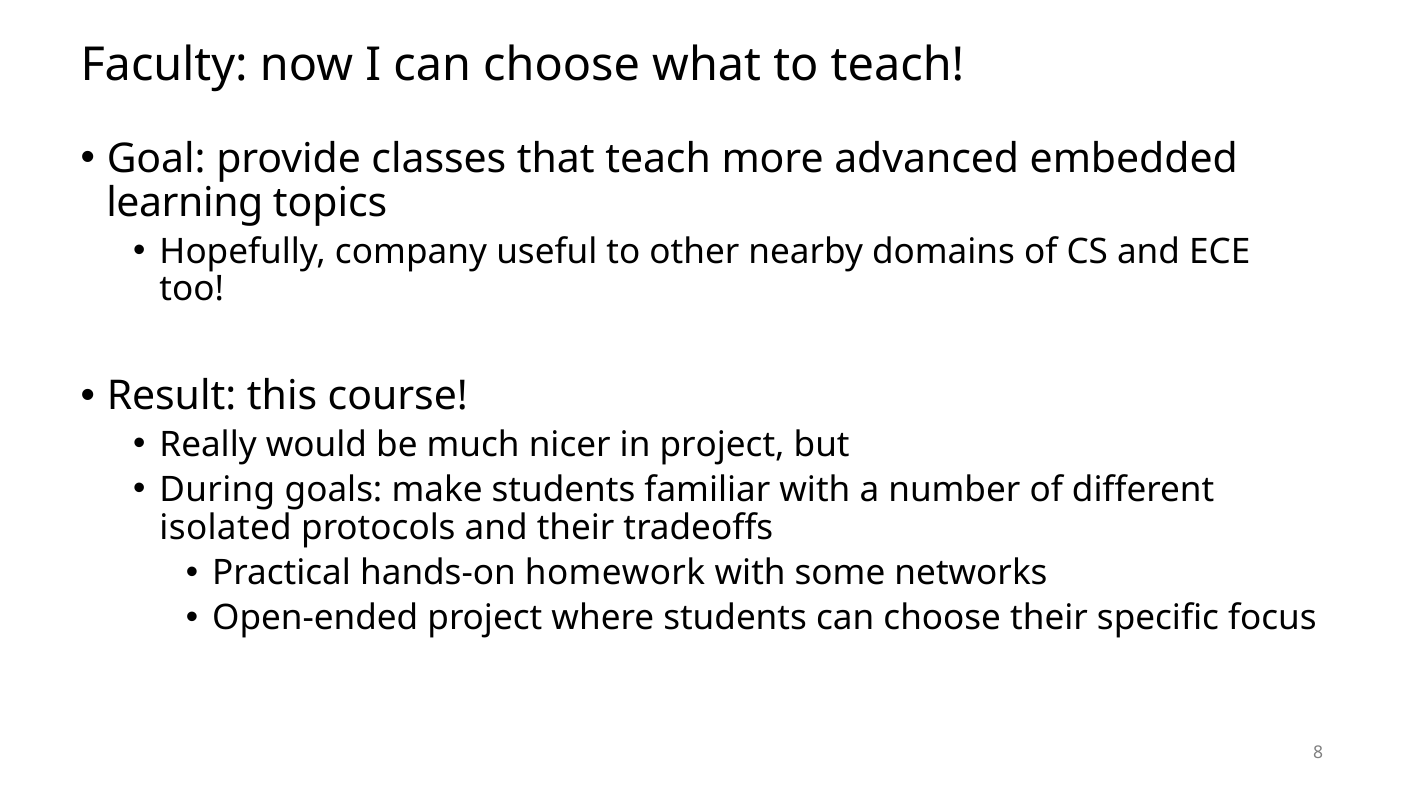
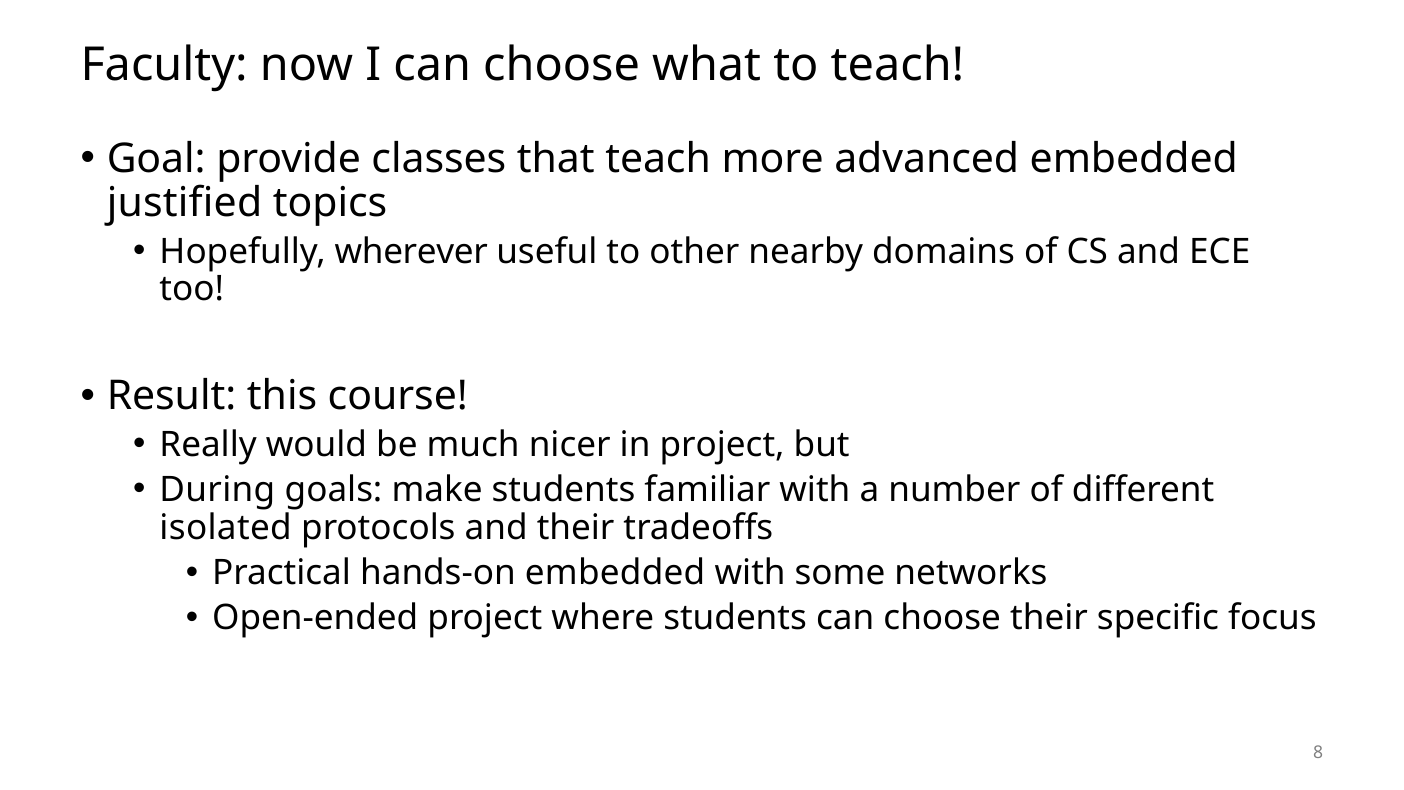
learning: learning -> justified (185, 203)
company: company -> wherever (411, 251)
hands-on homework: homework -> embedded (615, 573)
